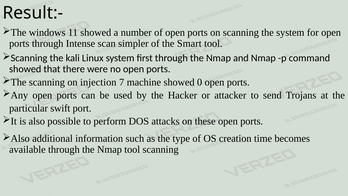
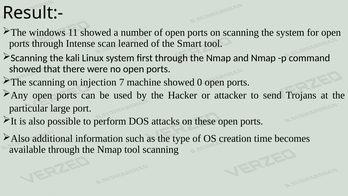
simpler: simpler -> learned (133, 43)
swift: swift -> large (60, 108)
